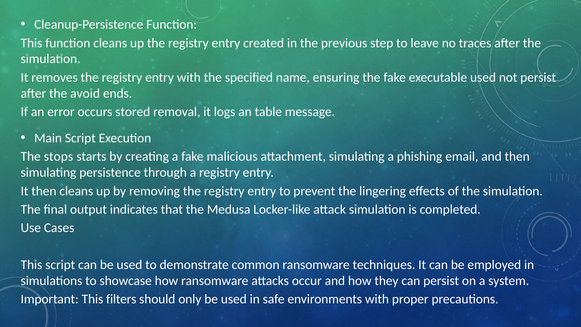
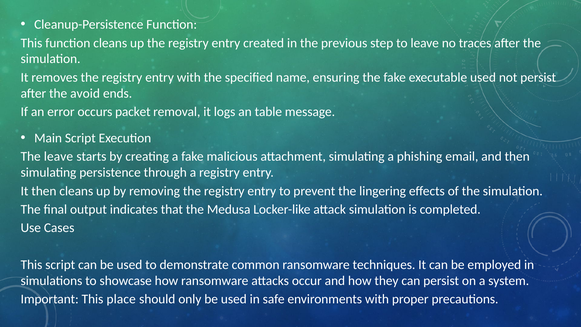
stored: stored -> packet (133, 112)
The stops: stops -> leave (58, 156)
filters: filters -> place (121, 299)
